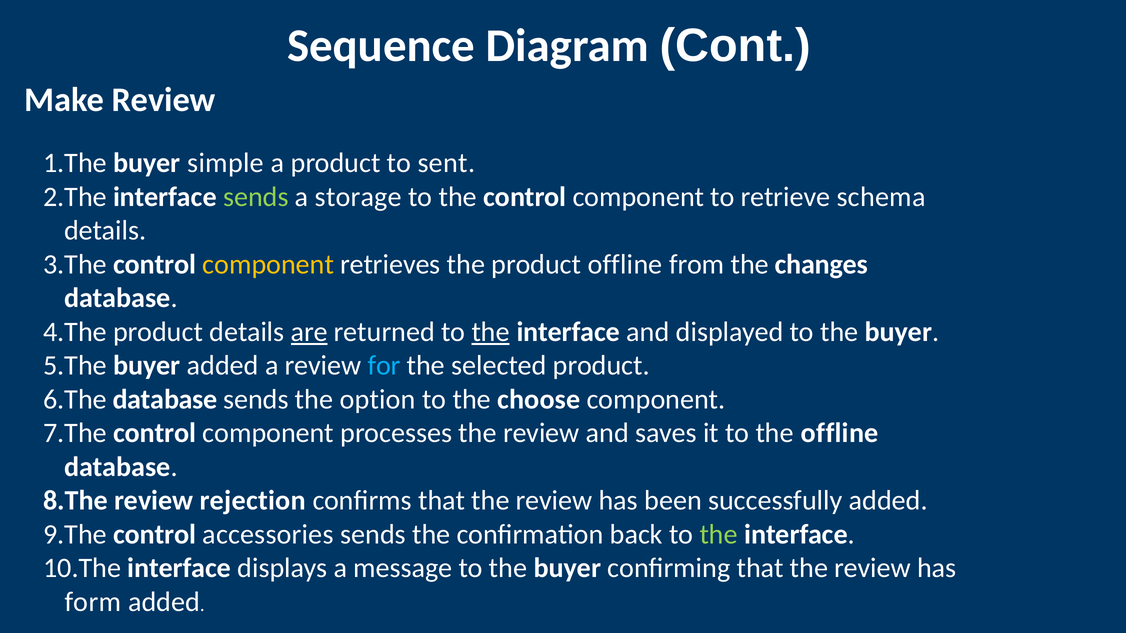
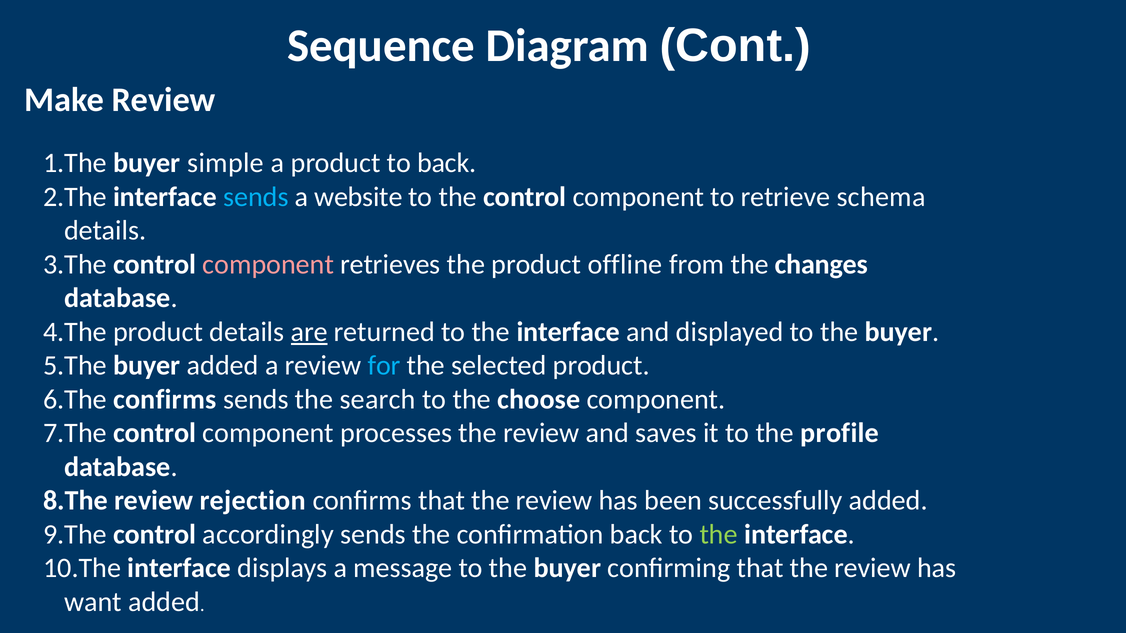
to sent: sent -> back (447, 163)
sends colour: light green -> light blue (256, 197)
storage: storage -> website (358, 197)
component colour: yellow -> pink (268, 264)
the underline: present -> none (491, 332)
database: database -> confirms (165, 400)
option: option -> search (378, 400)
the offline: offline -> profile (840, 433)
accessories: accessories -> accordingly (268, 535)
form: form -> want (93, 602)
